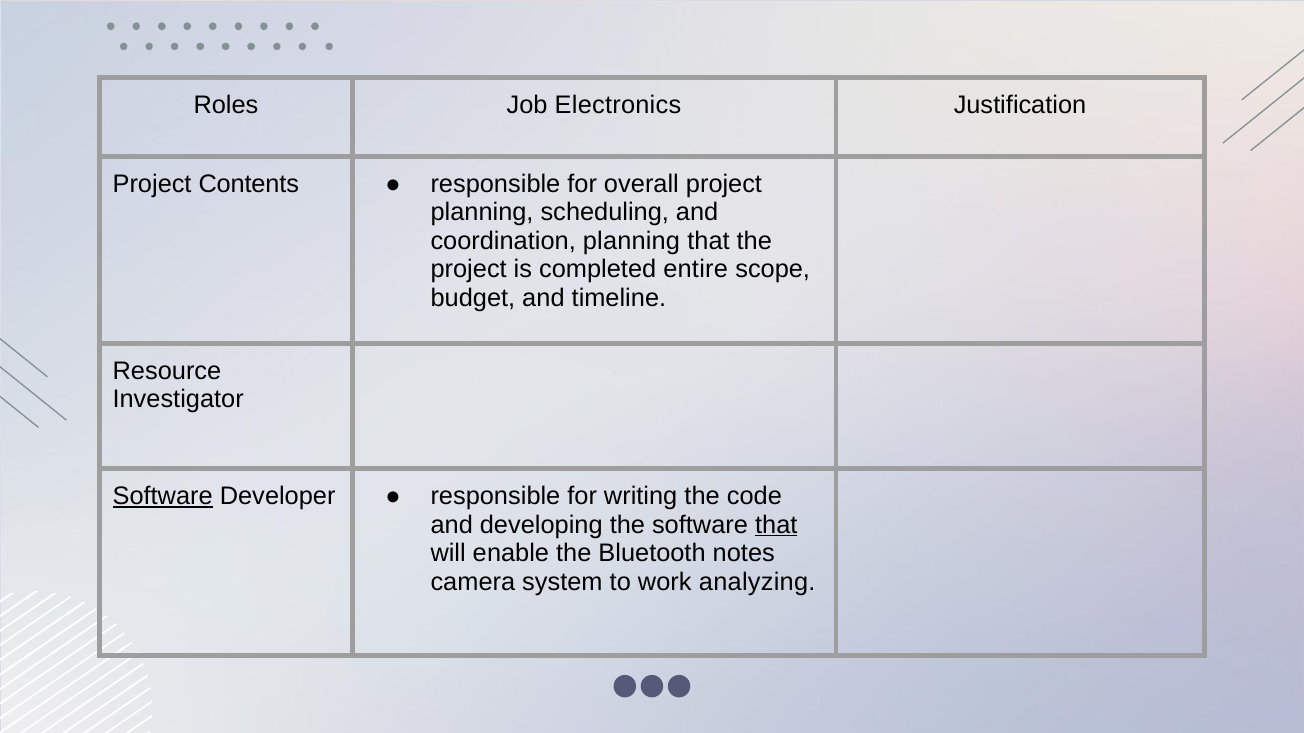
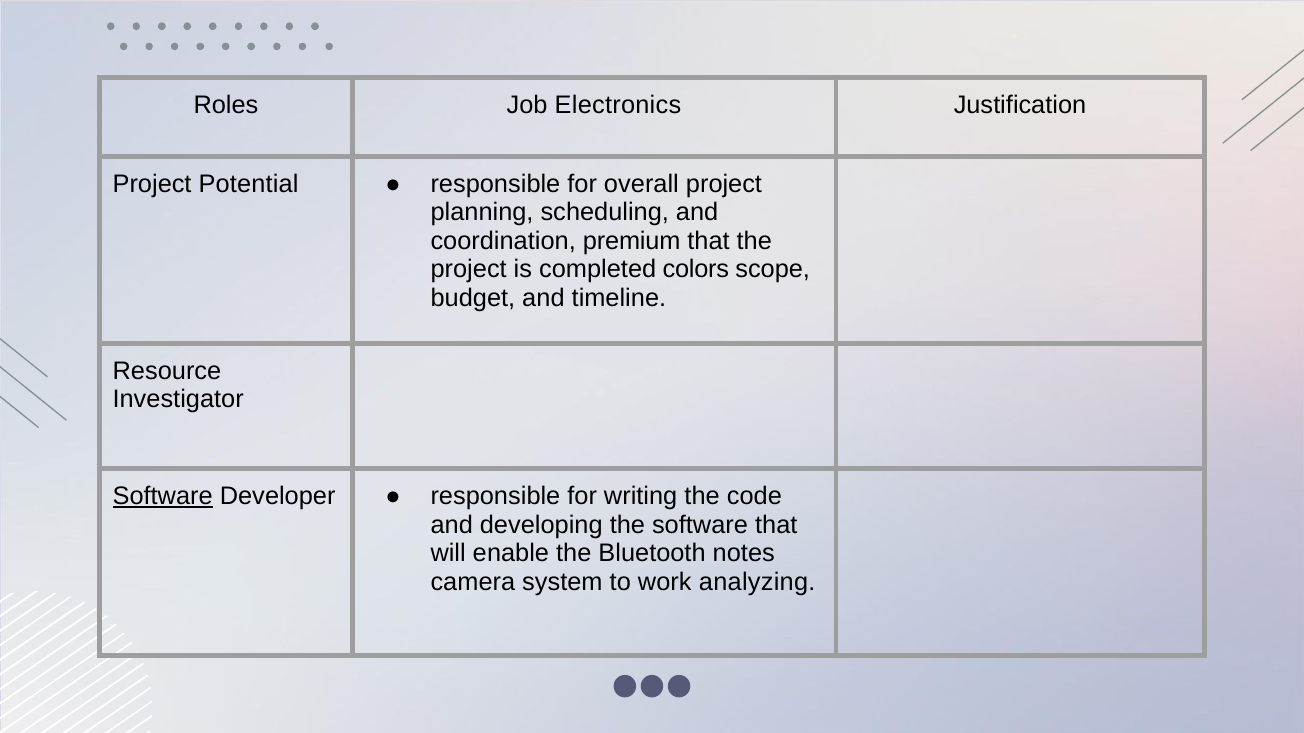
Contents: Contents -> Potential (249, 184)
coordination planning: planning -> premium (632, 241)
entire: entire -> colors (696, 270)
that underline: present -> none (776, 525)
